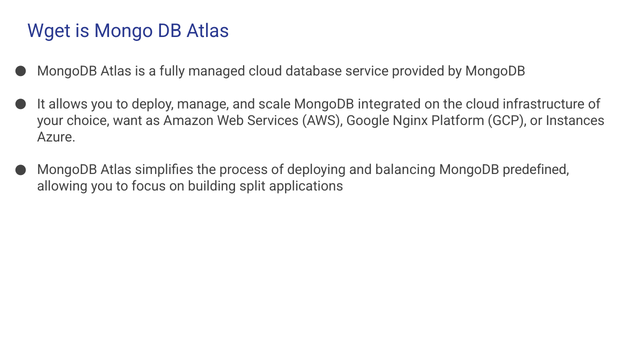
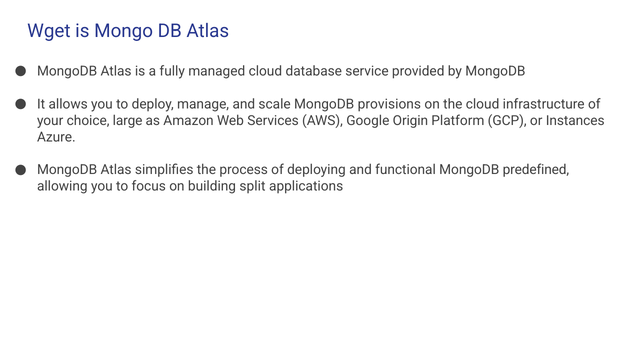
integrated: integrated -> provisions (389, 104)
want: want -> large (128, 121)
Nginx: Nginx -> Origin (410, 121)
balancing: balancing -> functional (406, 170)
